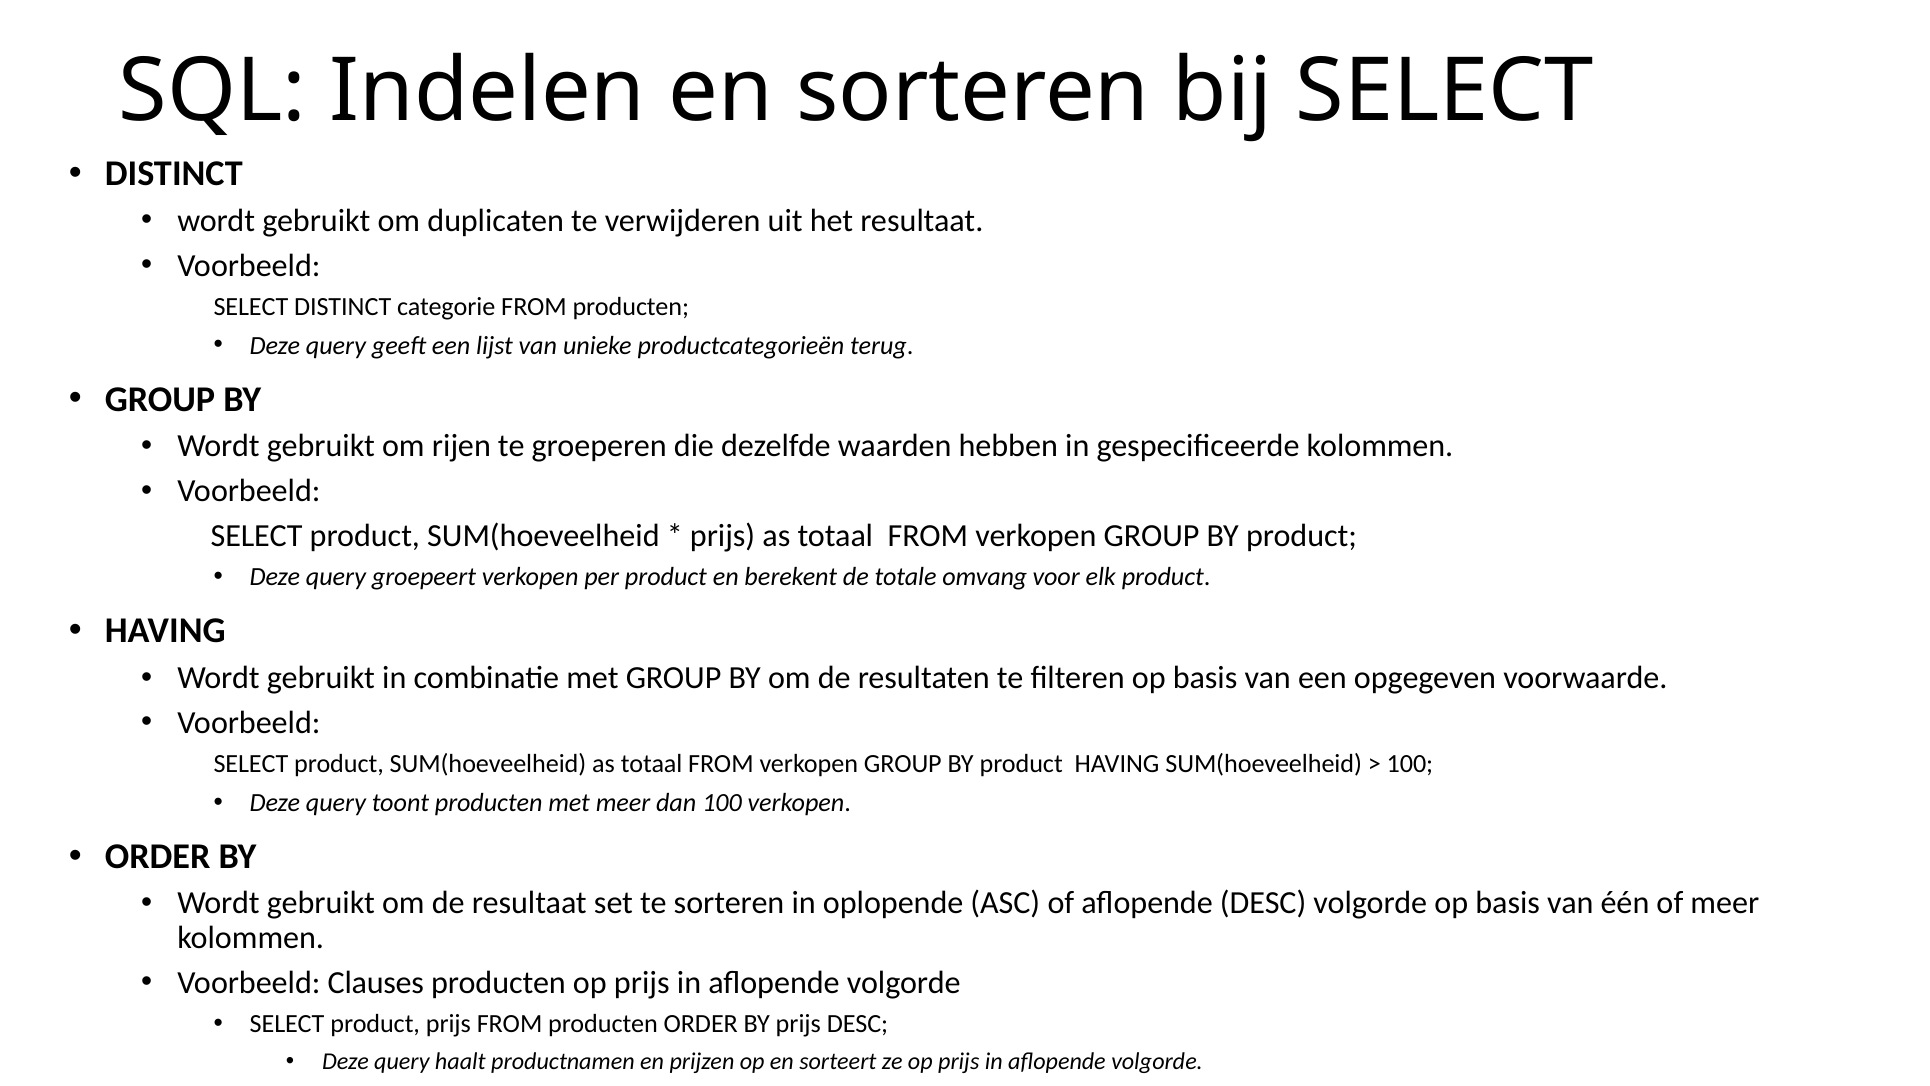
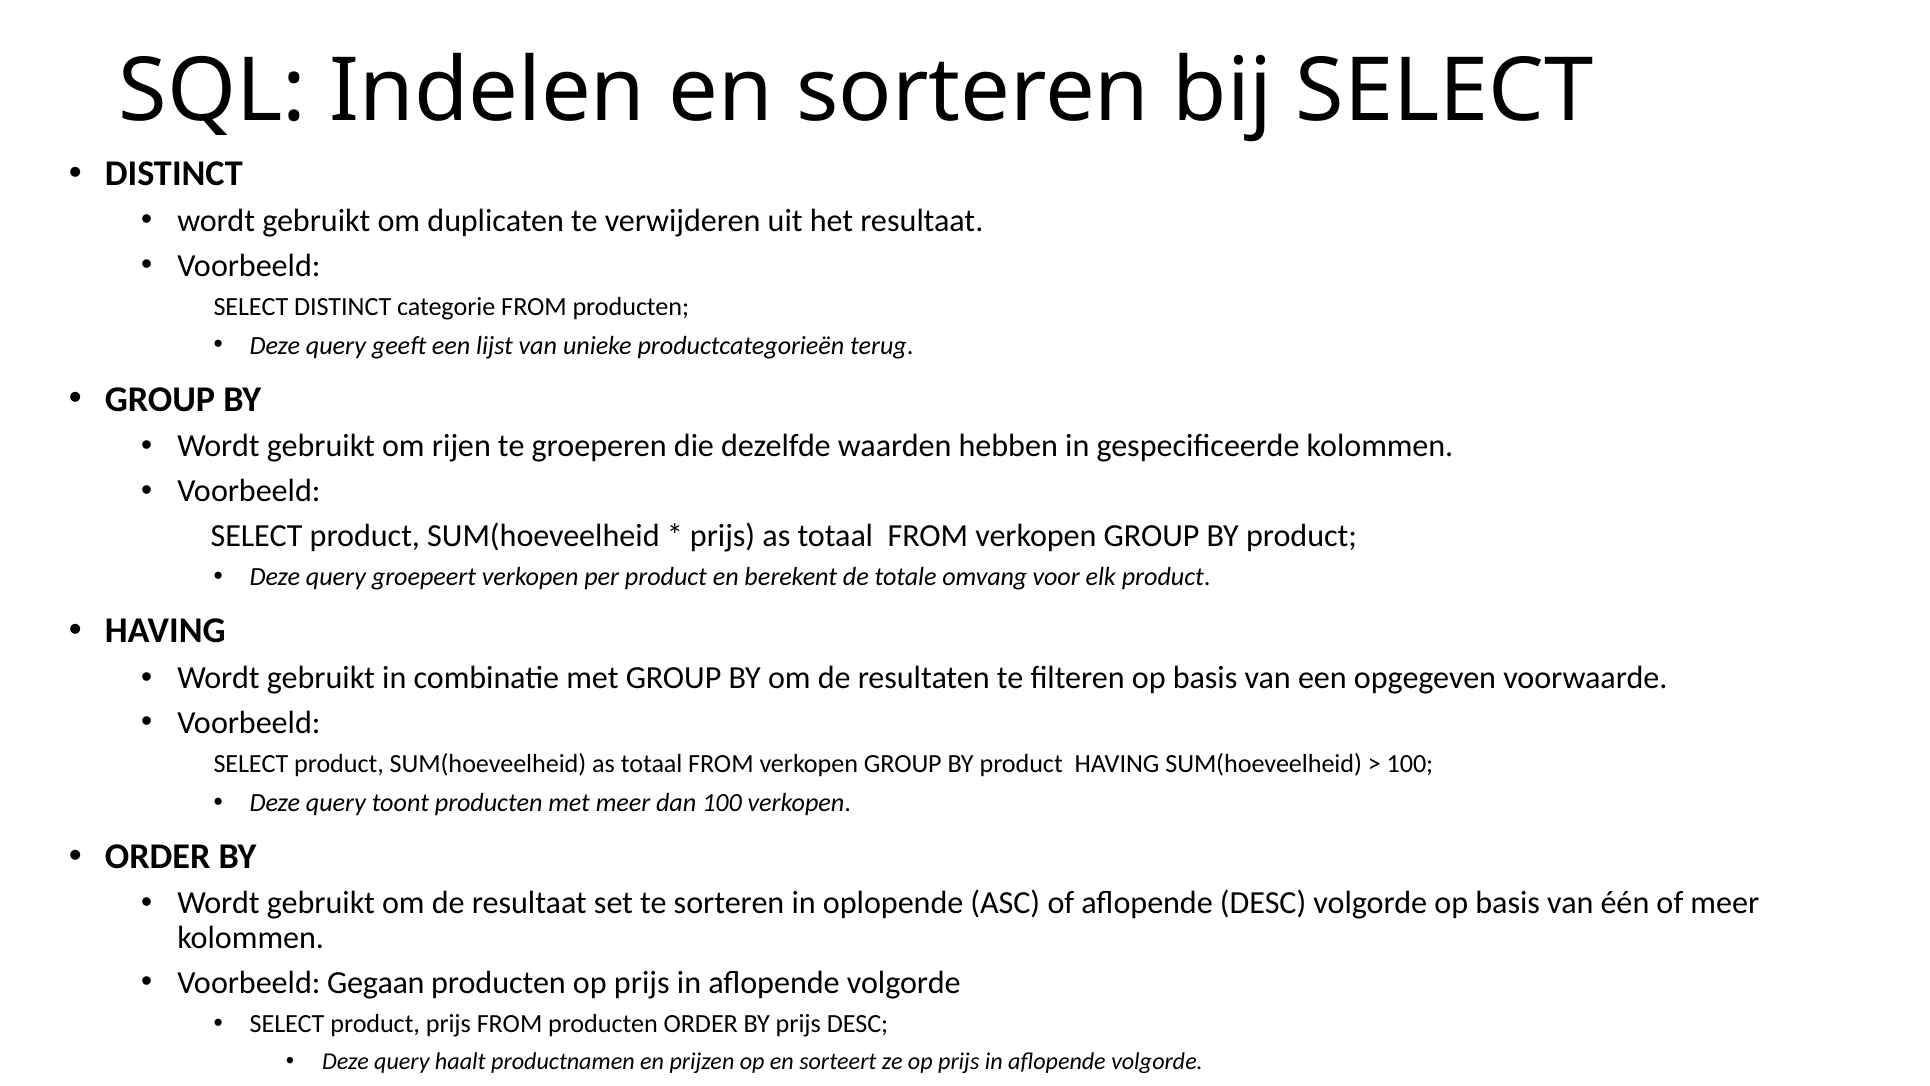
Clauses: Clauses -> Gegaan (376, 982)
